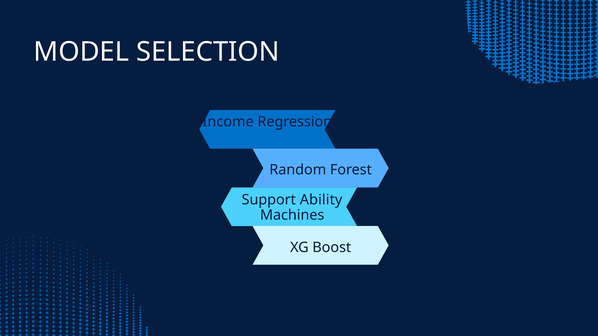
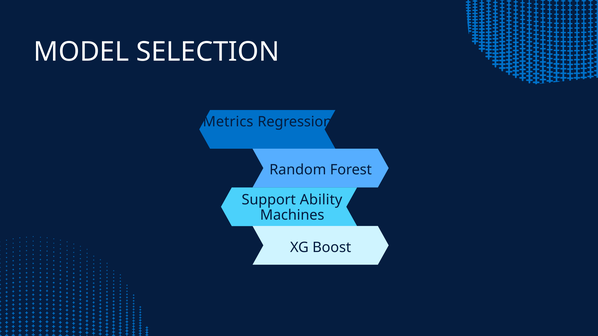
Income: Income -> Metrics (228, 122)
